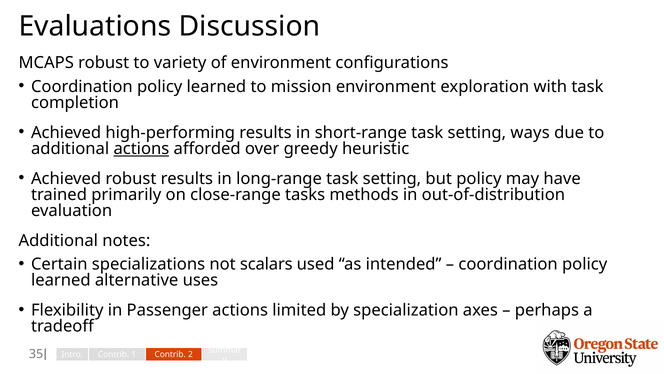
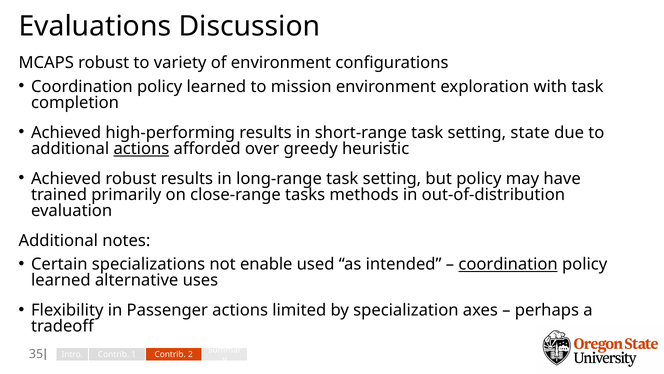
ways: ways -> state (530, 132)
scalars: scalars -> enable (266, 264)
coordination underline: none -> present (508, 264)
